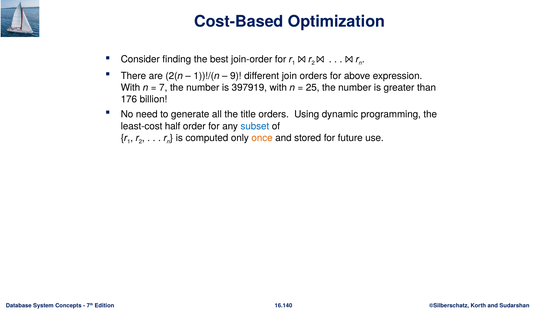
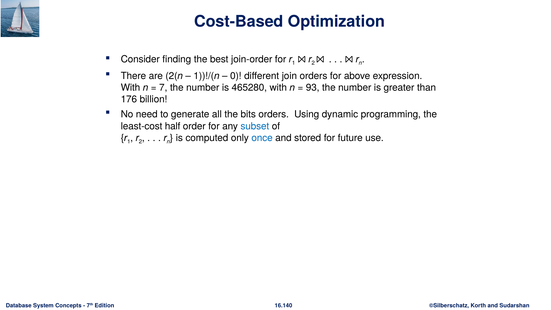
9: 9 -> 0 (236, 76)
397919: 397919 -> 465280 (249, 88)
25: 25 -> 93 (313, 88)
title: title -> bits (248, 114)
once colour: orange -> blue (262, 138)
